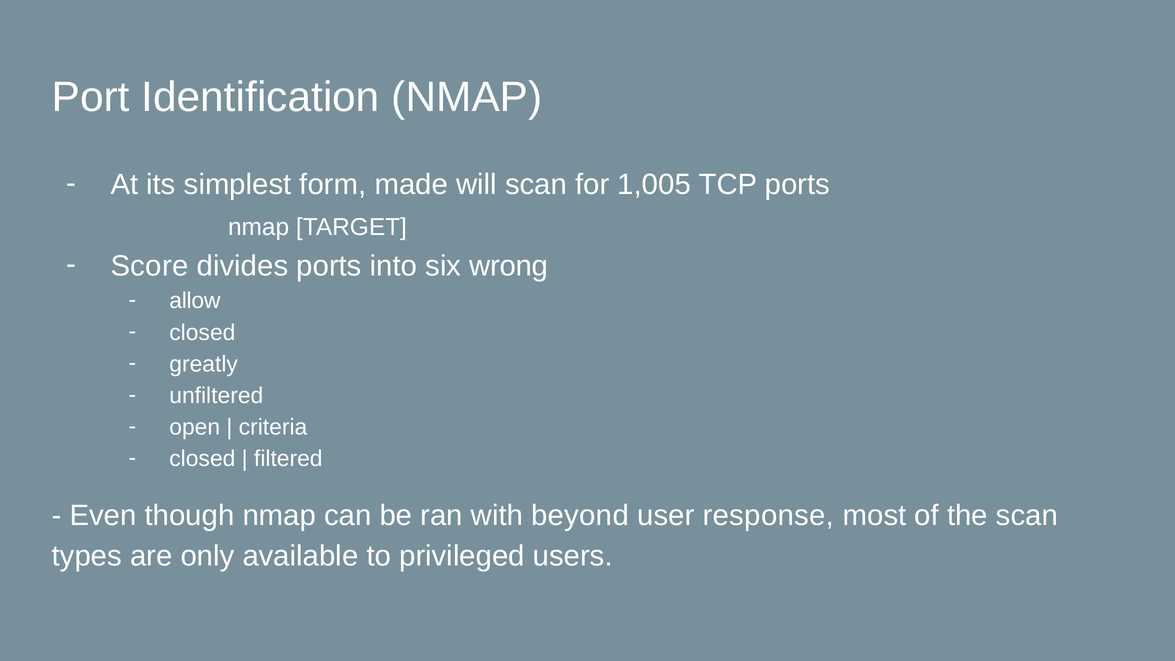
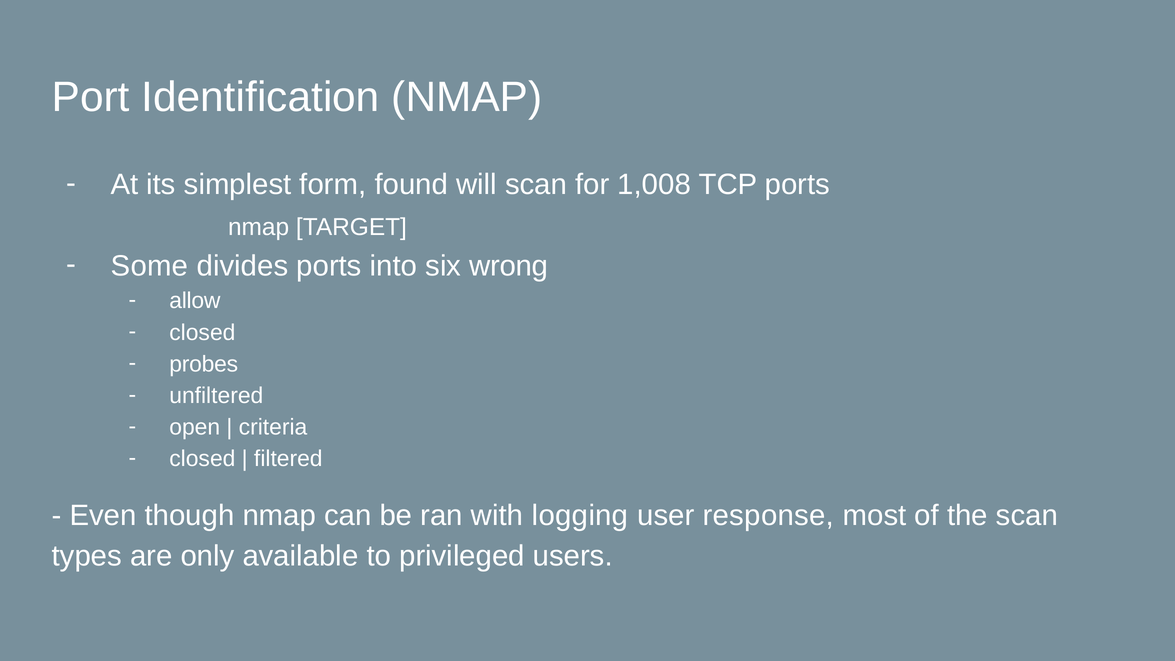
made: made -> found (411, 185)
1,005: 1,005 -> 1,008 (654, 185)
Score: Score -> Some (150, 266)
greatly: greatly -> probes (204, 364)
beyond: beyond -> logging (580, 515)
